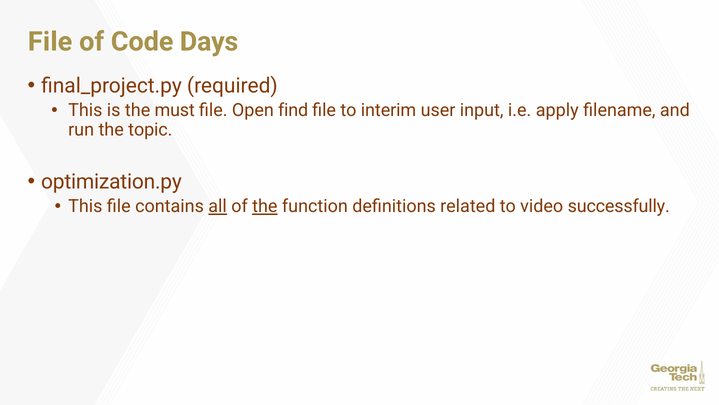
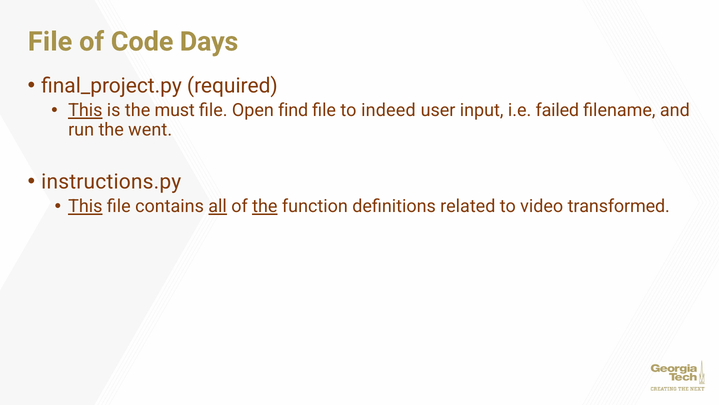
This underline: none -> present (85, 110)
interim: interim -> indeed (388, 110)
apply: apply -> failed (557, 110)
topic: topic -> went (150, 130)
optimization.py: optimization.py -> instructions.py (111, 181)
This underline: none -> present (85, 206)
successfully: successfully -> transformed (619, 206)
